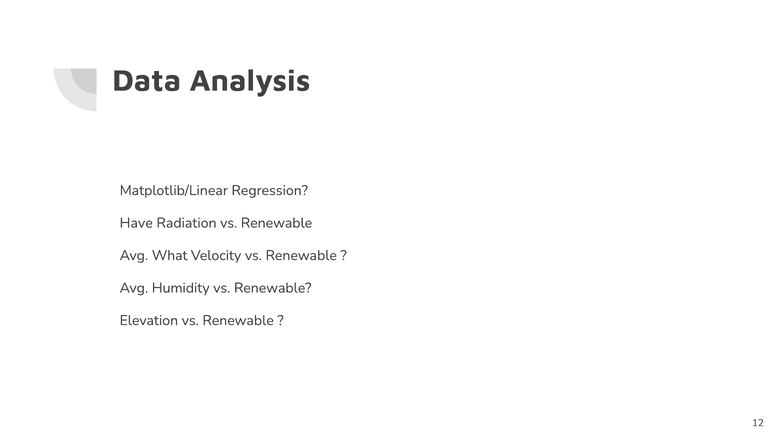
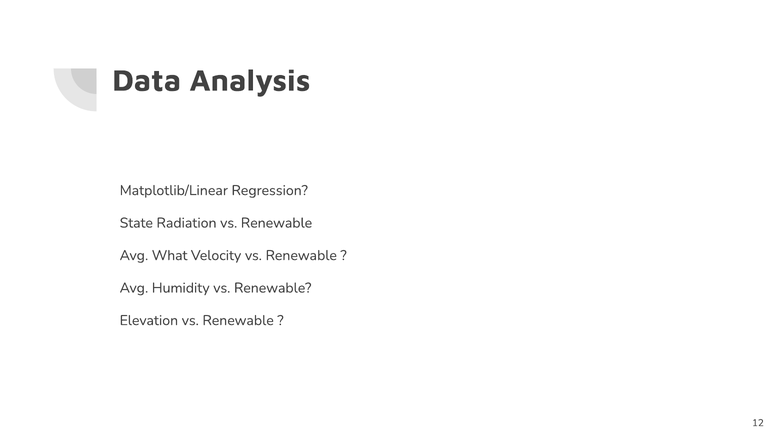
Have: Have -> State (136, 223)
